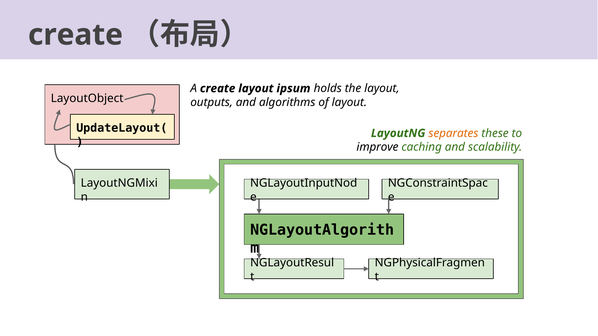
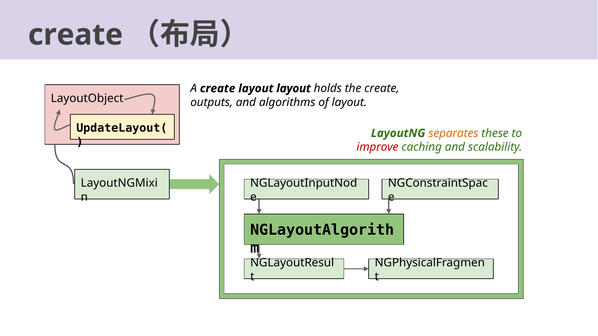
layout ipsum: ipsum -> layout (294, 89)
the layout: layout -> create (382, 89)
improve colour: black -> red (377, 147)
